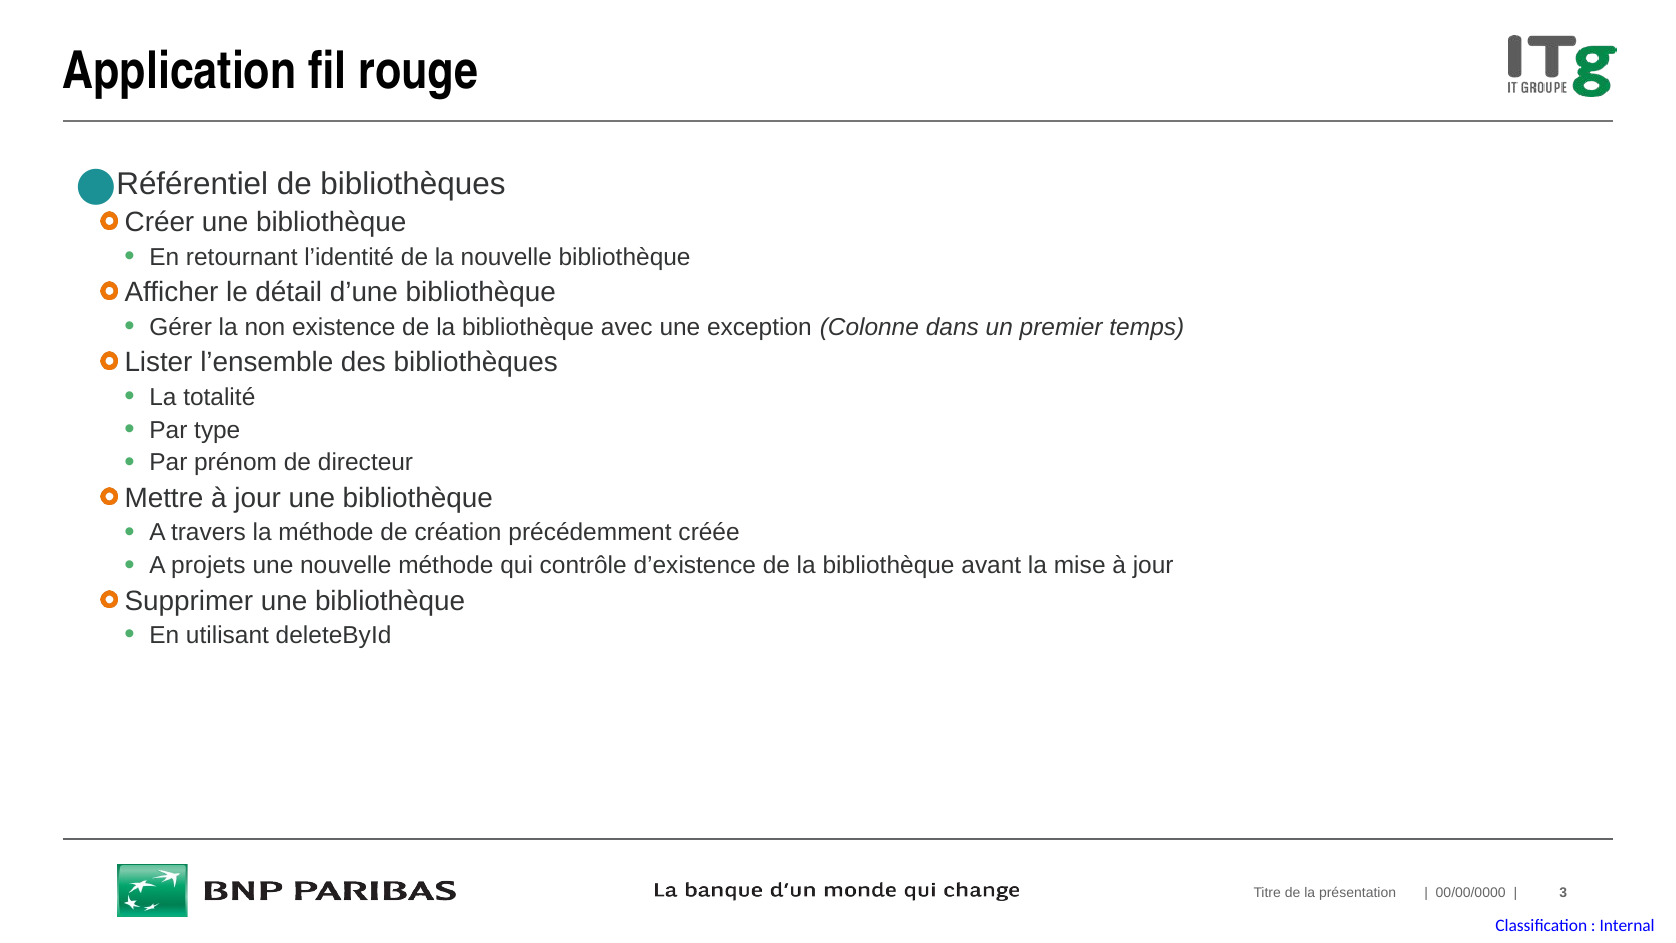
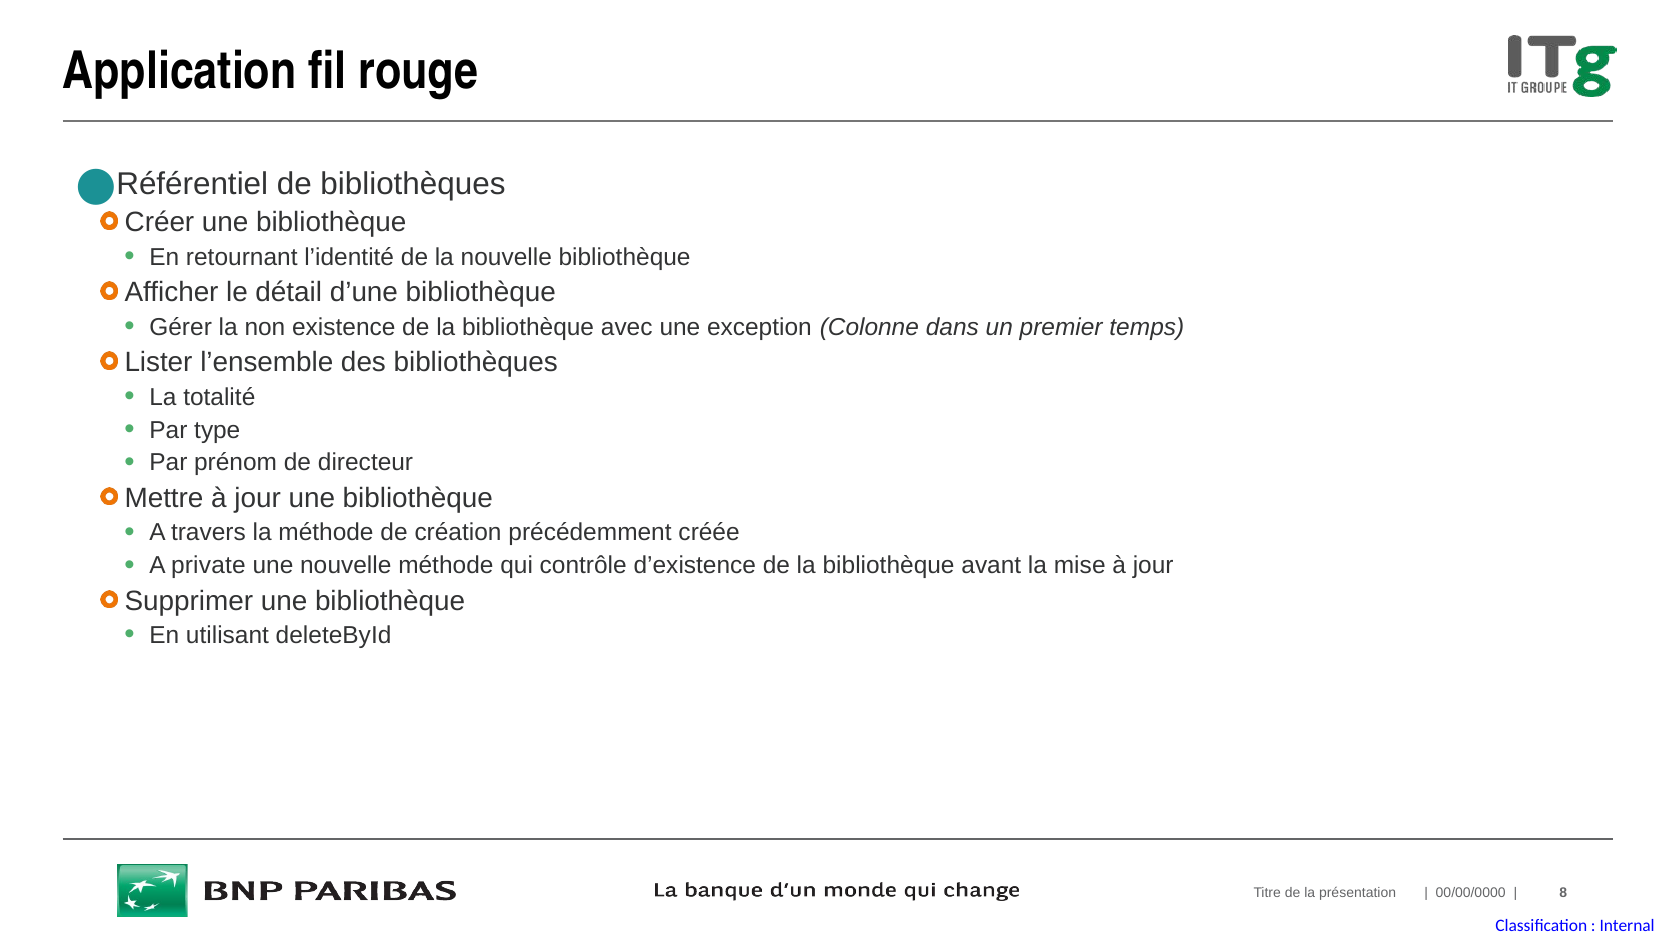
projets: projets -> private (208, 565)
3: 3 -> 8 (1563, 892)
